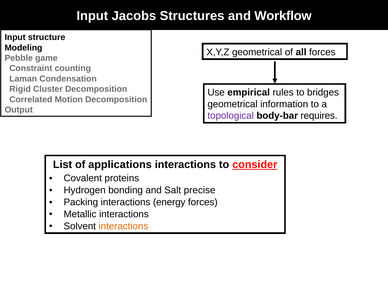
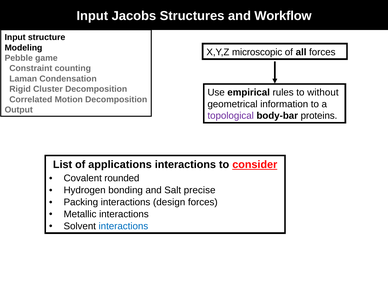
X,Y,Z geometrical: geometrical -> microscopic (257, 52)
bridges: bridges -> without (323, 92)
requires: requires -> proteins (319, 116)
proteins: proteins -> rounded (122, 178)
energy: energy -> design (169, 202)
interactions colour: orange -> blue (123, 226)
